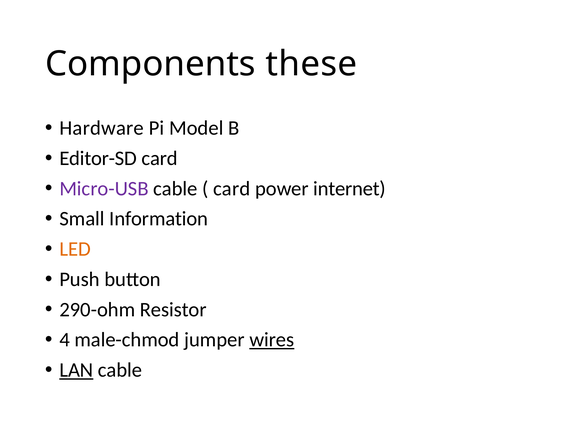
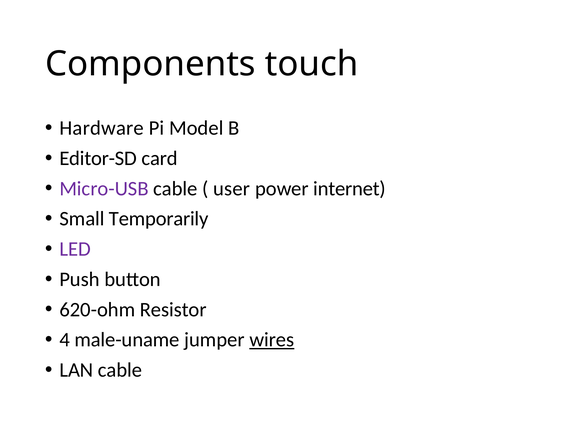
these: these -> touch (312, 64)
card: card -> user (232, 189)
Information: Information -> Temporarily (159, 219)
LED colour: orange -> purple (75, 249)
290-ohm: 290-ohm -> 620-ohm (97, 310)
male-chmod: male-chmod -> male-uname (127, 340)
LAN underline: present -> none (76, 370)
